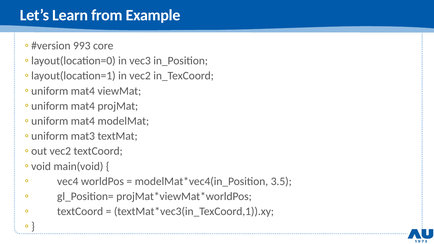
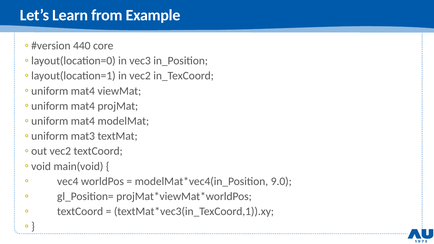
993: 993 -> 440 (82, 46)
3.5: 3.5 -> 9.0 (281, 181)
